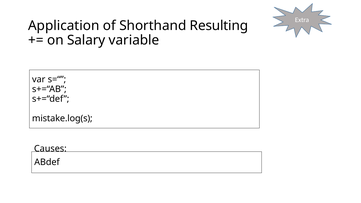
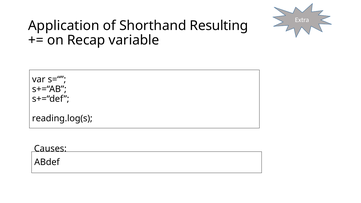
Salary: Salary -> Recap (86, 40)
mistake.log(s: mistake.log(s -> reading.log(s (62, 118)
